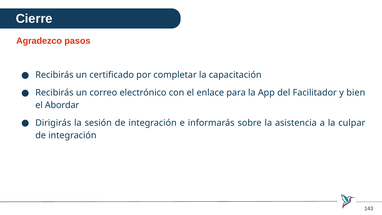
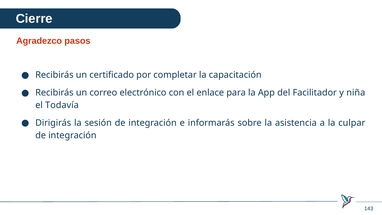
bien: bien -> niña (356, 93)
Abordar: Abordar -> Todavía (62, 105)
